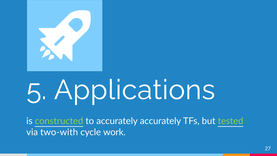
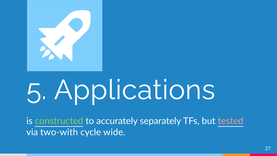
accurately accurately: accurately -> separately (160, 121)
tested colour: light green -> pink (231, 121)
work: work -> wide (114, 132)
